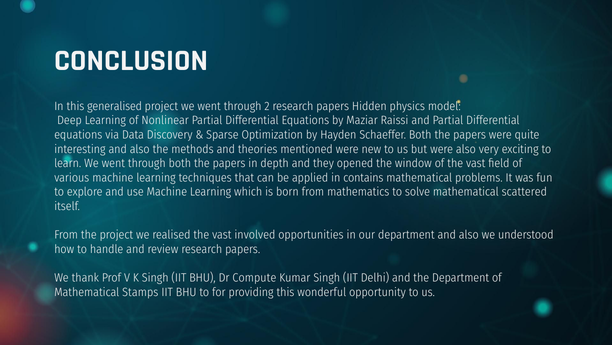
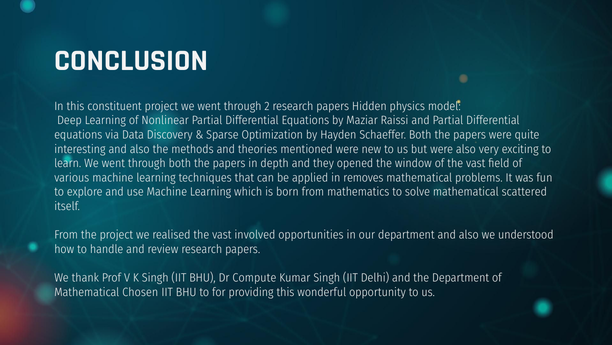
generalised: generalised -> constituent (115, 106)
contains: contains -> removes (363, 177)
Stamps: Stamps -> Chosen (140, 292)
